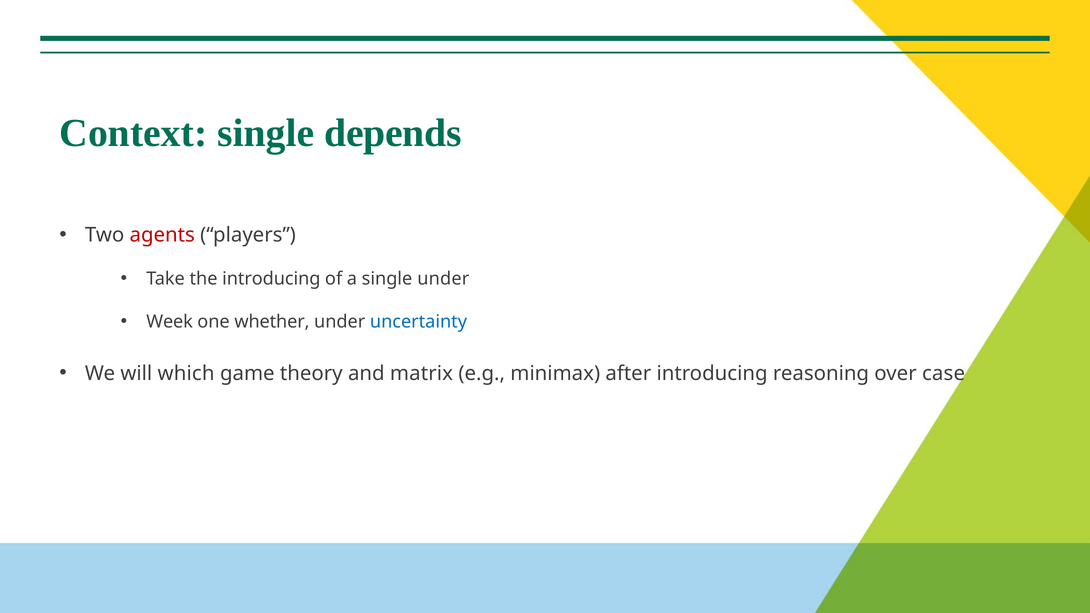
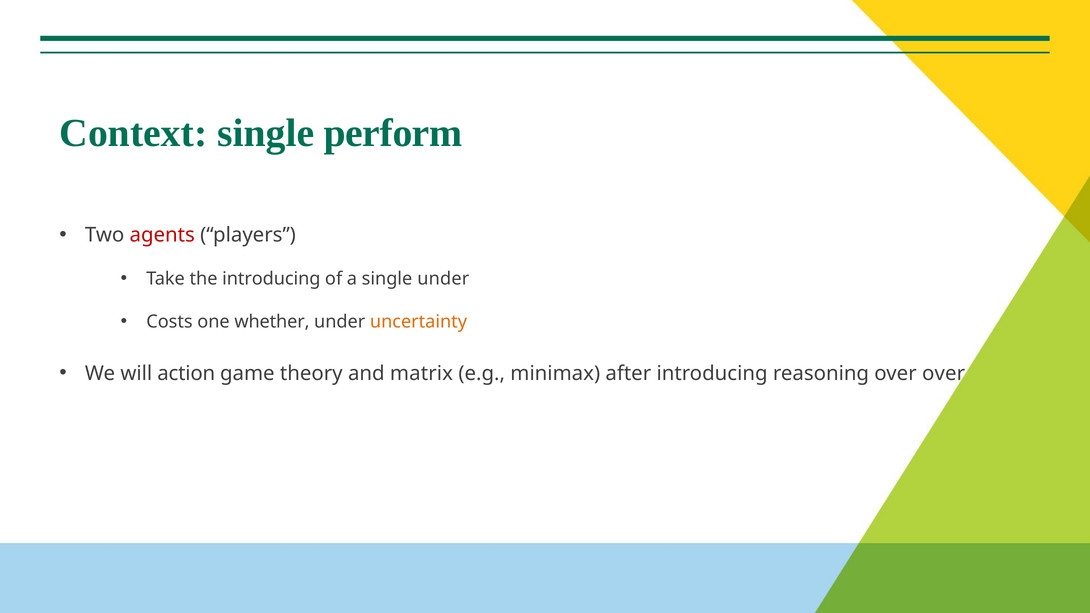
depends: depends -> perform (393, 133)
Week: Week -> Costs (169, 322)
uncertainty colour: blue -> orange (418, 322)
which: which -> action (186, 373)
over case: case -> over (944, 373)
